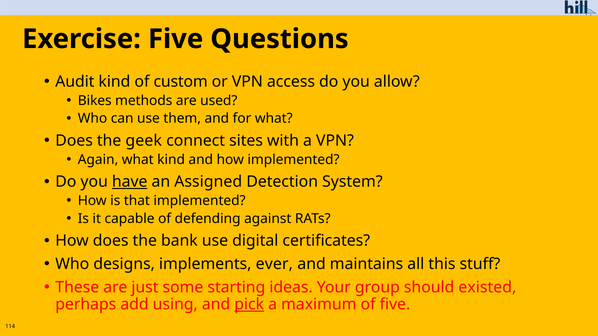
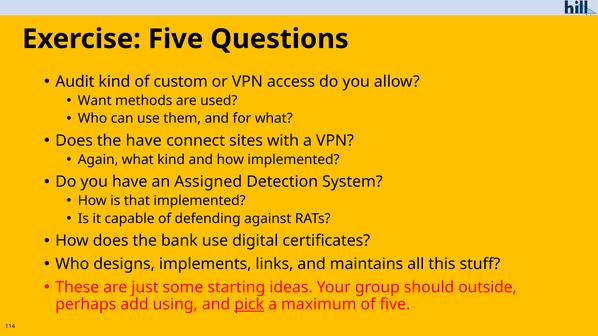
Bikes: Bikes -> Want (95, 101)
the geek: geek -> have (144, 141)
have underline: present -> none (130, 182)
ever: ever -> links (274, 264)
existed: existed -> outside (487, 288)
